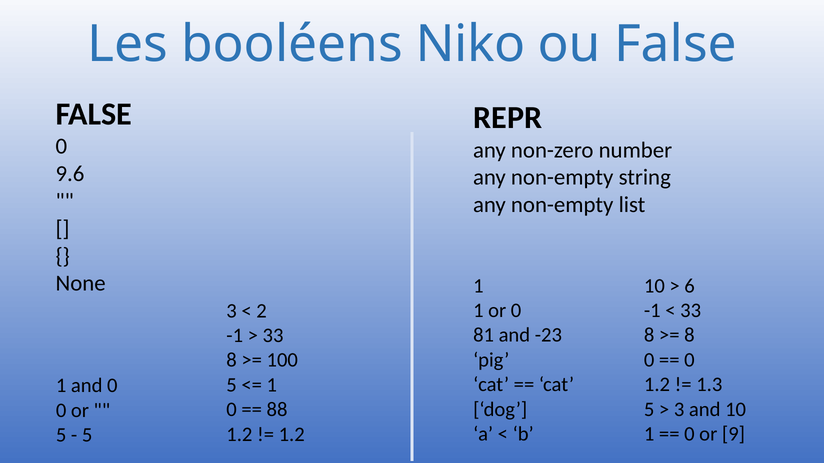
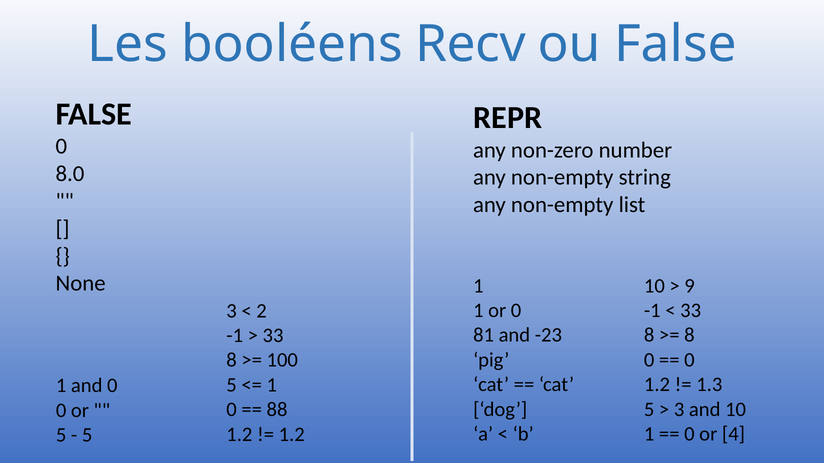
Niko: Niko -> Recv (471, 44)
9.6: 9.6 -> 8.0 (70, 174)
6: 6 -> 9 (690, 286)
9: 9 -> 4 (733, 434)
